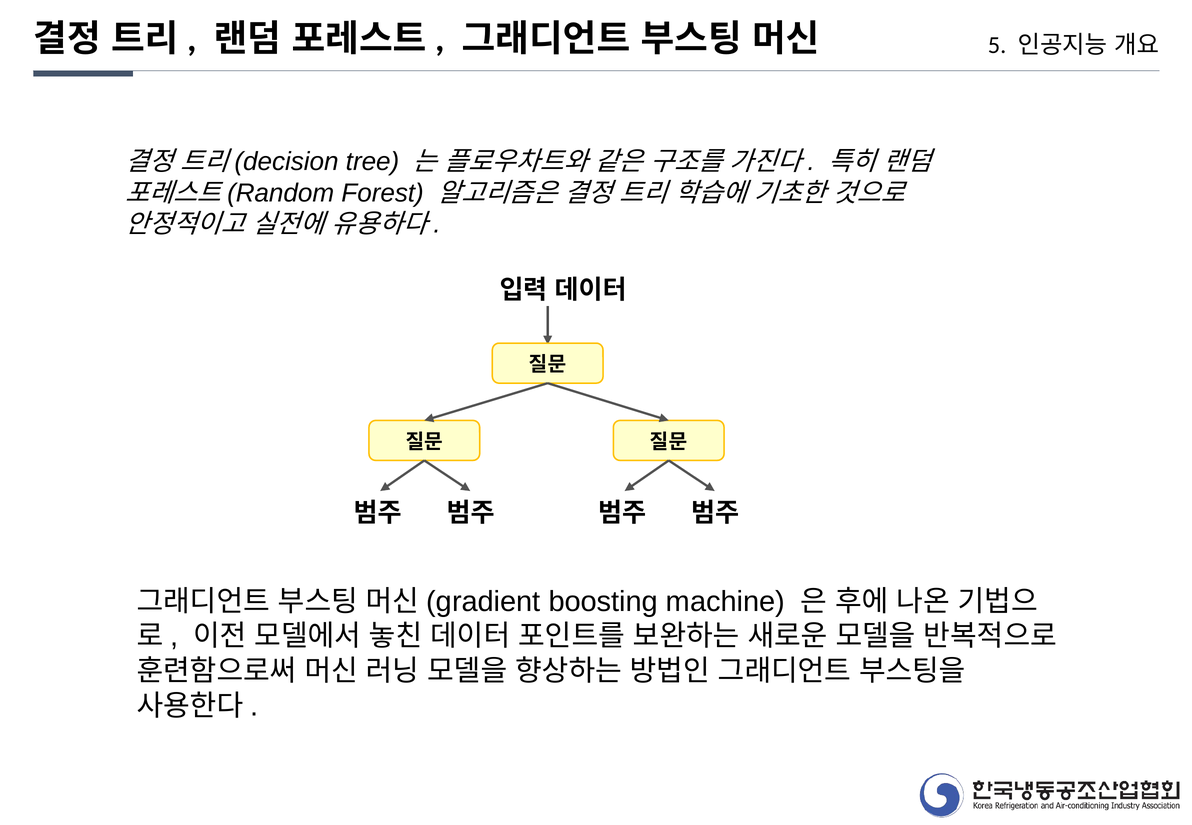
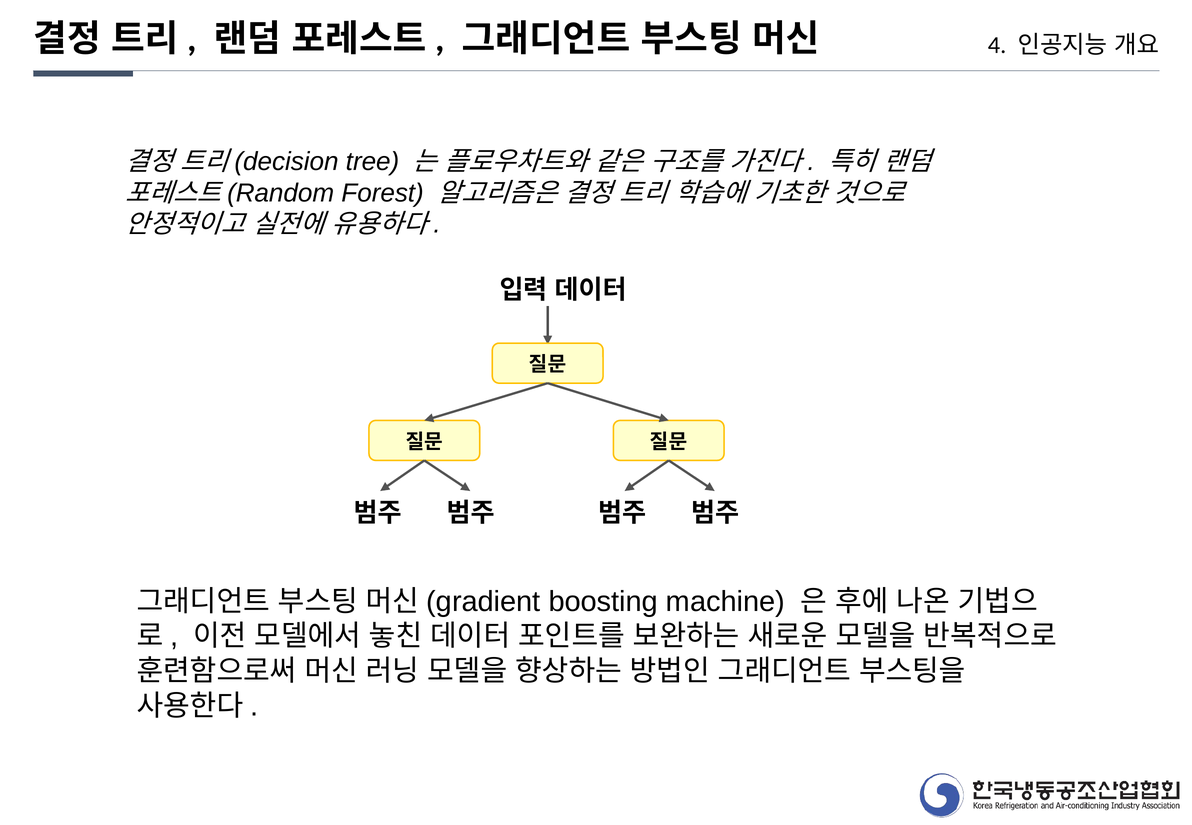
5: 5 -> 4 (997, 45)
